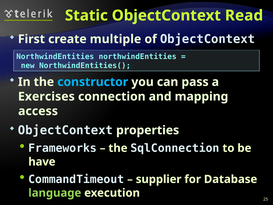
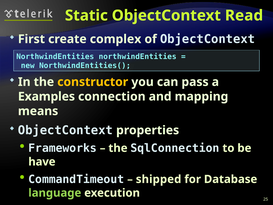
multiple: multiple -> complex (116, 39)
constructor colour: light blue -> yellow (93, 82)
Exercises: Exercises -> Examples (46, 96)
access: access -> means (38, 111)
supplier: supplier -> shipped (159, 179)
